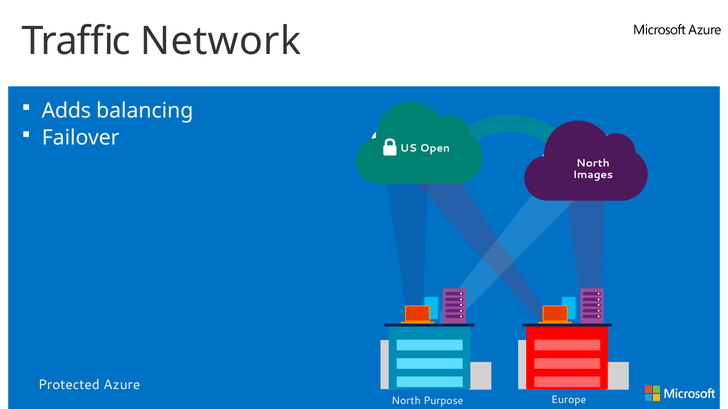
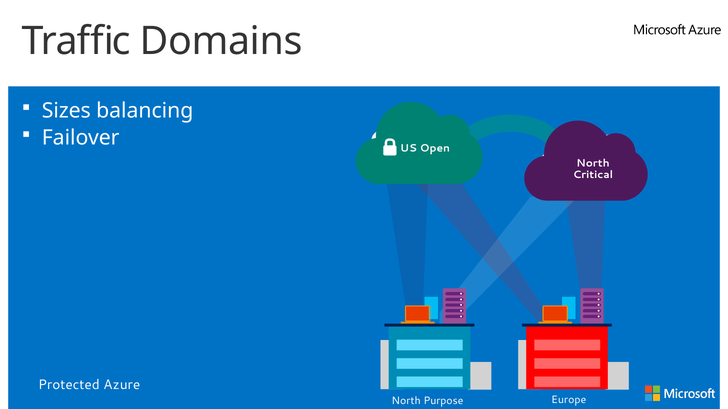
Network: Network -> Domains (221, 41)
Adds: Adds -> Sizes (66, 111)
Images: Images -> Critical (593, 175)
